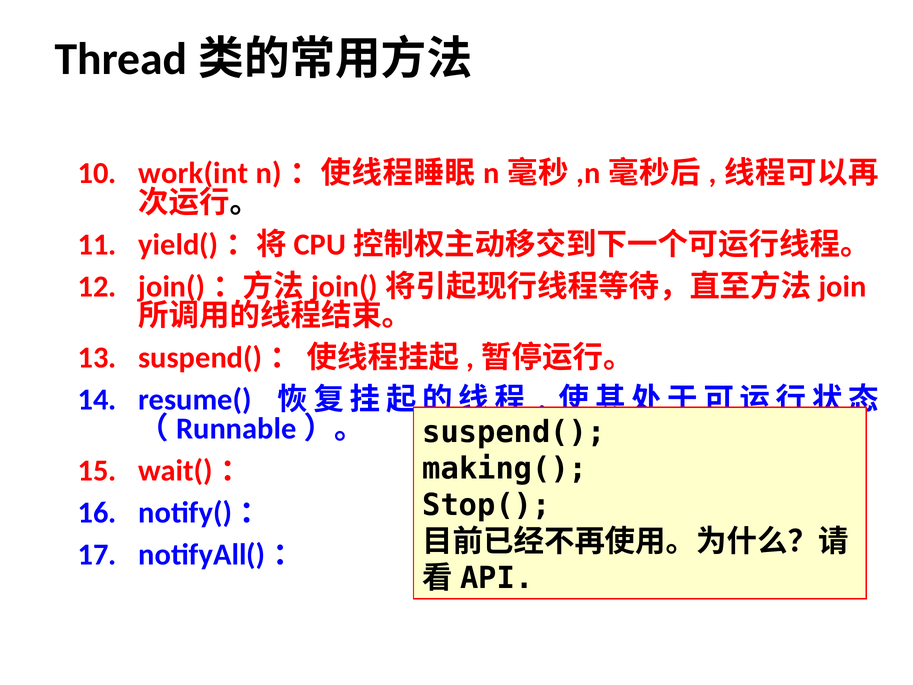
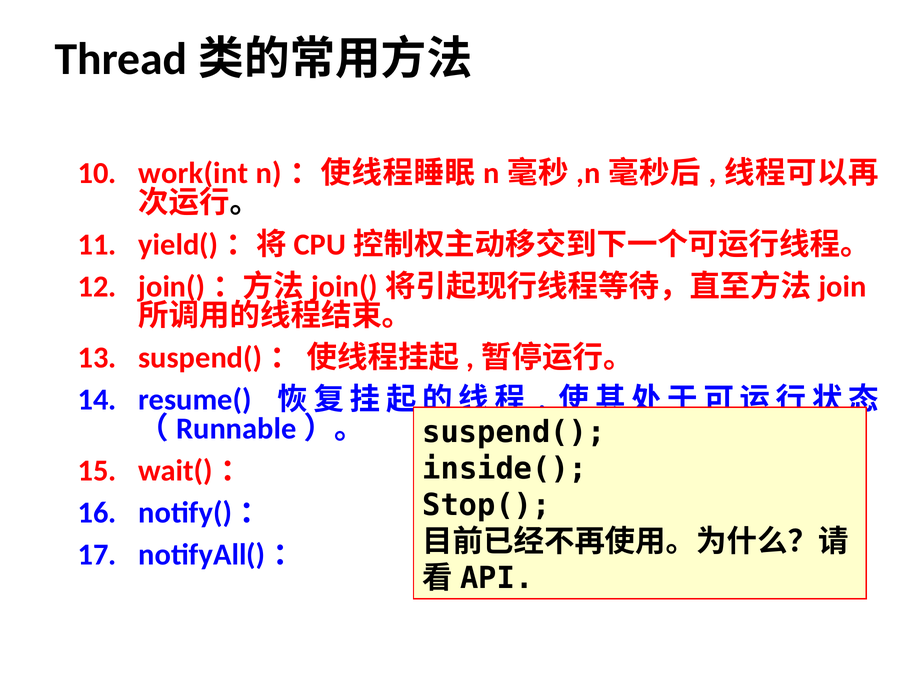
making(: making( -> inside( (505, 468)
